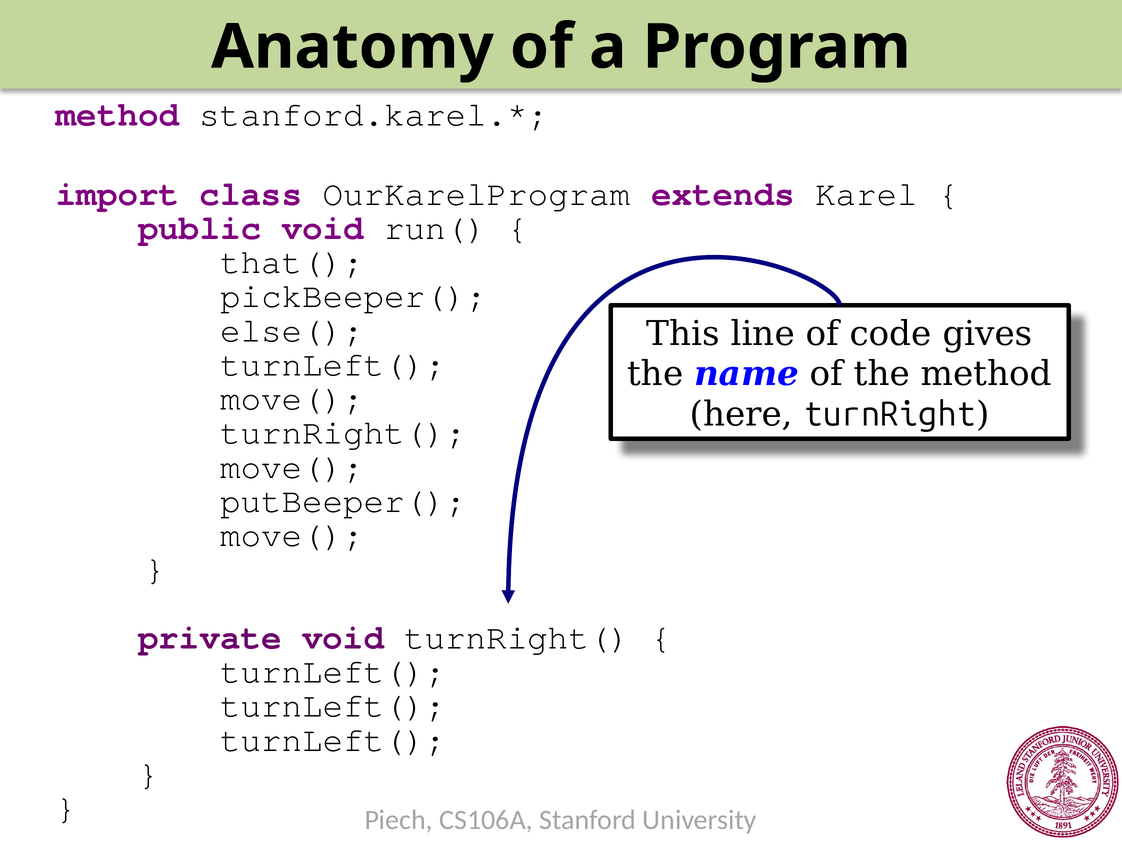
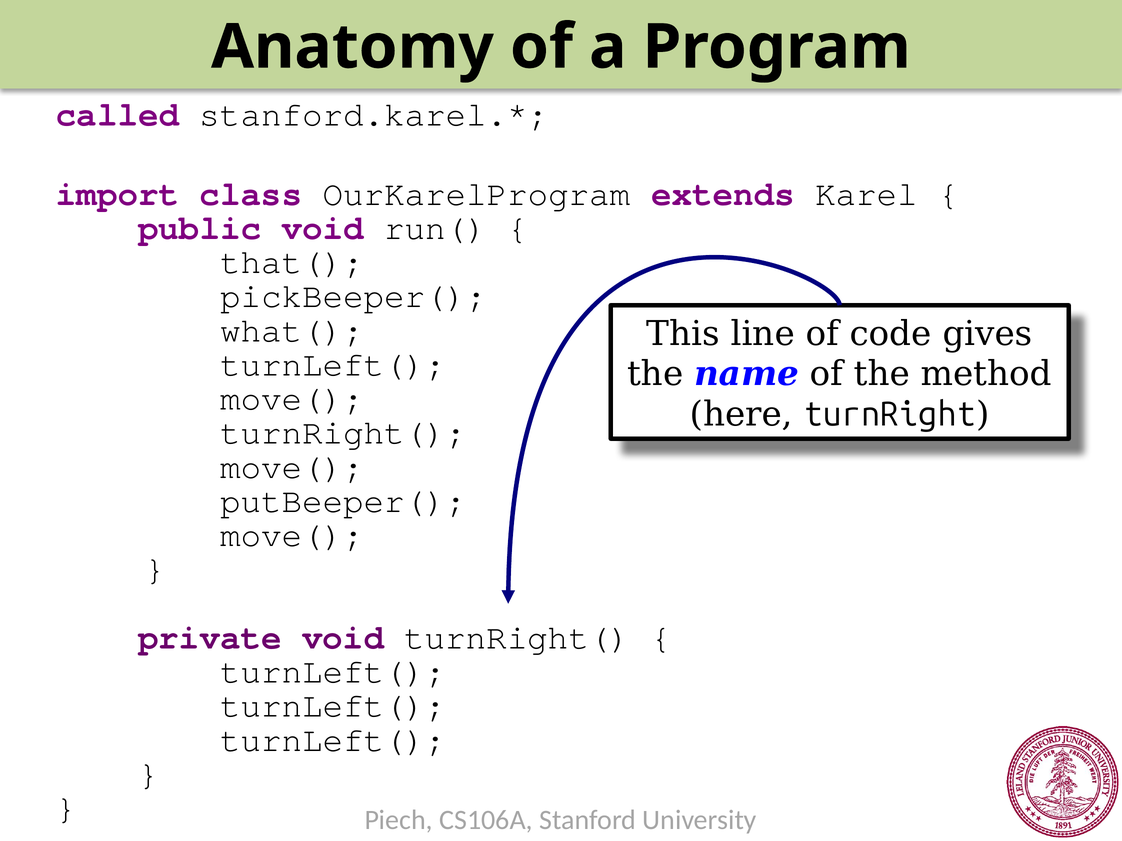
method: method -> called (118, 115)
else(: else( -> what( (292, 331)
